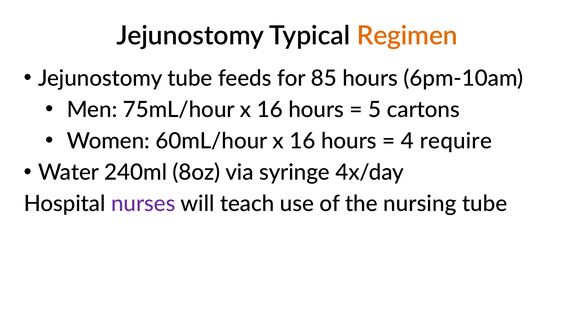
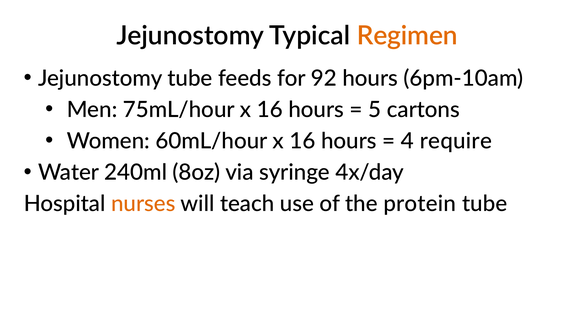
85: 85 -> 92 (324, 78)
nurses colour: purple -> orange (143, 204)
nursing: nursing -> protein (420, 204)
